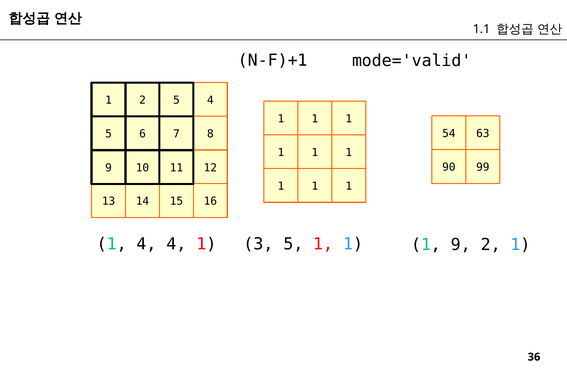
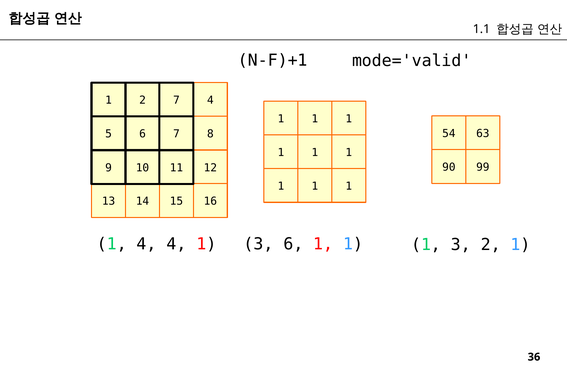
2 5: 5 -> 7 (176, 100)
3 5: 5 -> 6 (293, 244)
1 9: 9 -> 3 (461, 245)
